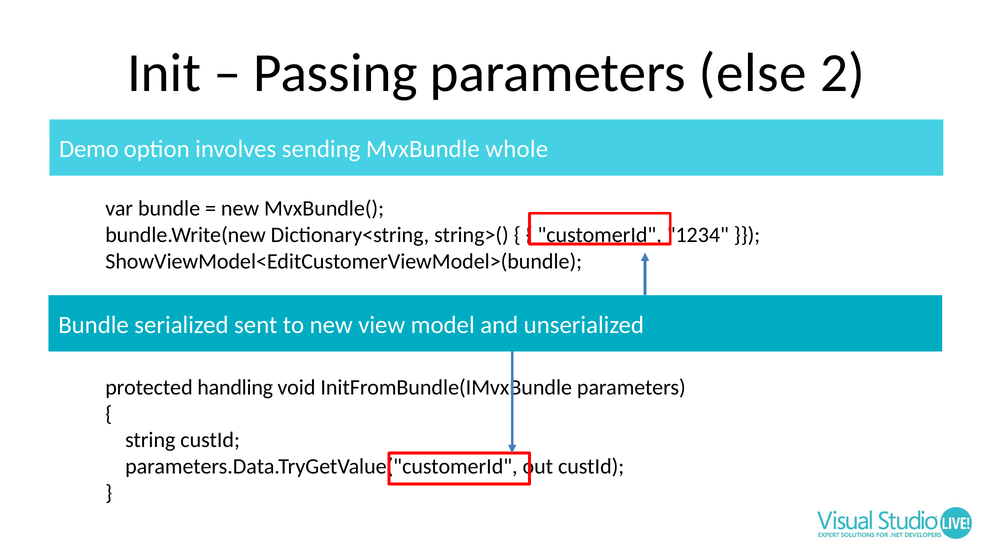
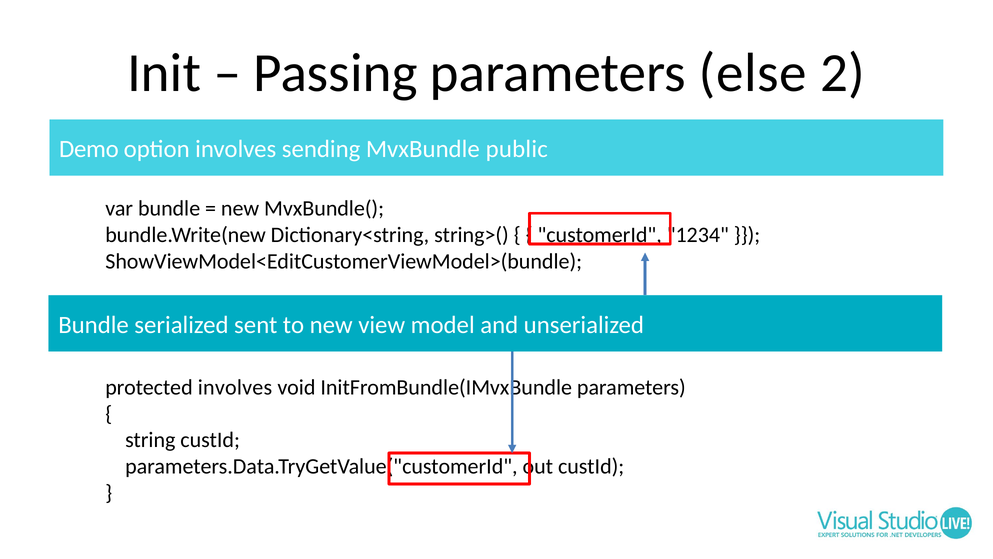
whole: whole -> public (517, 149)
protected handling: handling -> involves (235, 387)
